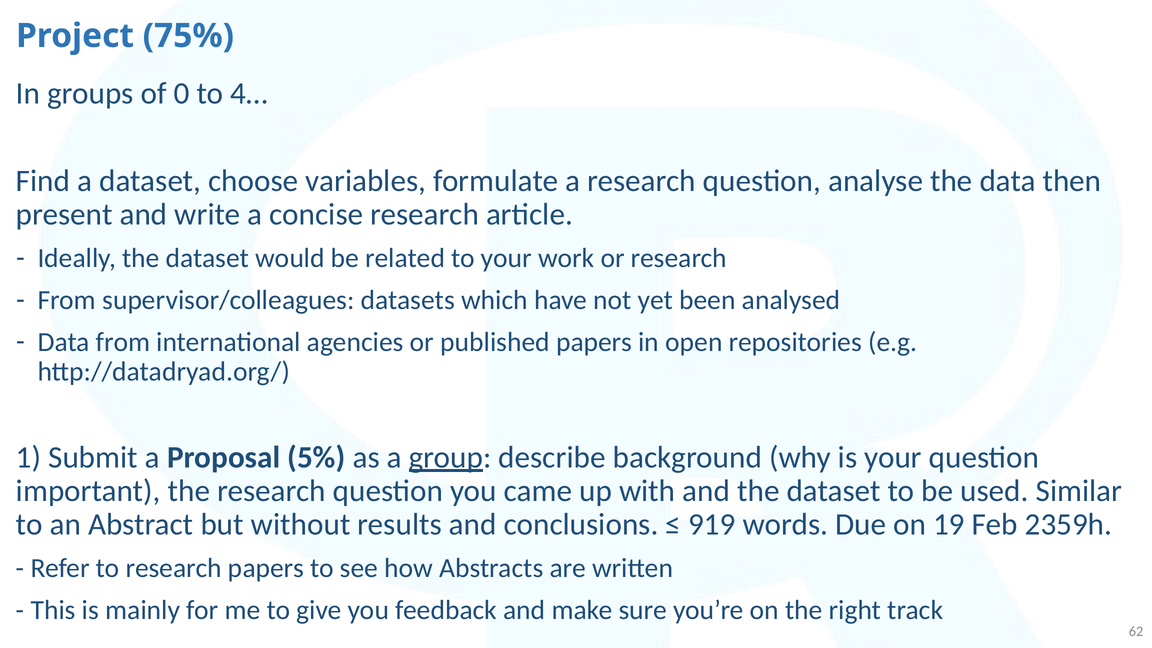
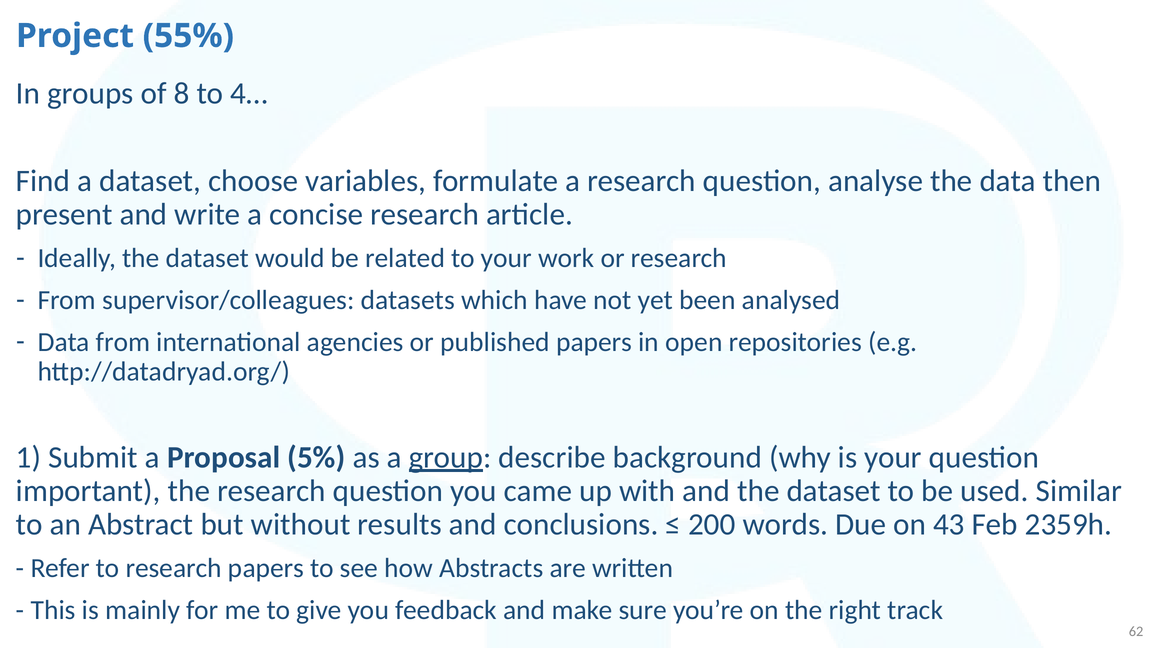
75%: 75% -> 55% (188, 36)
0: 0 -> 8 (182, 93)
919: 919 -> 200 (712, 525)
19: 19 -> 43 (949, 525)
